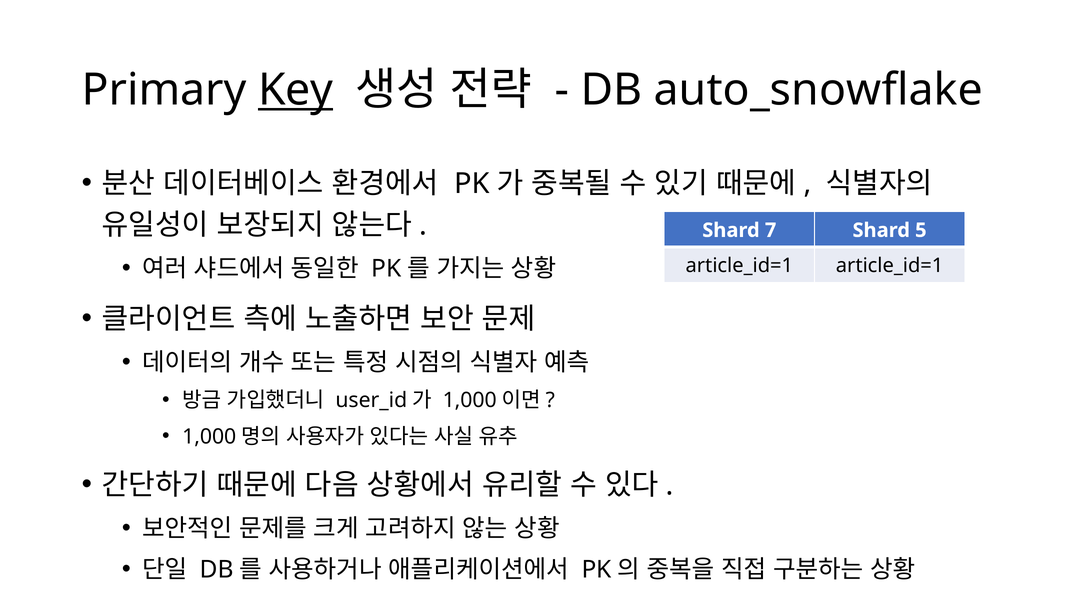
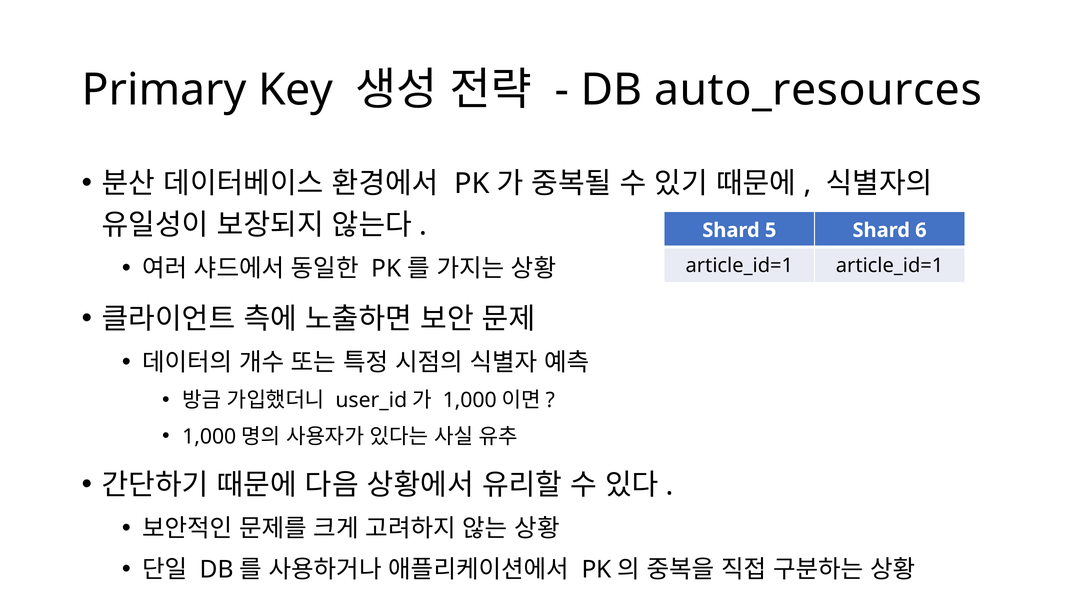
Key underline: present -> none (296, 90)
auto_snowflake: auto_snowflake -> auto_resources (818, 90)
7: 7 -> 5 (771, 230)
5: 5 -> 6 (921, 230)
